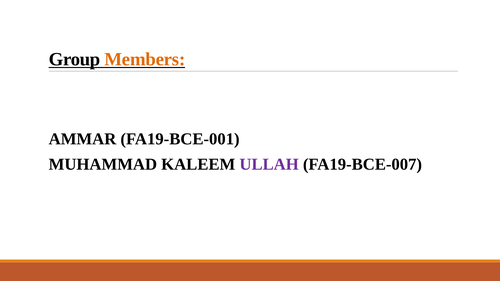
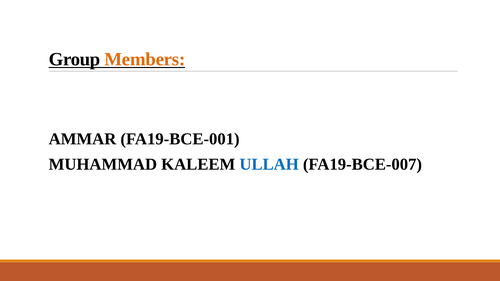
ULLAH colour: purple -> blue (269, 164)
